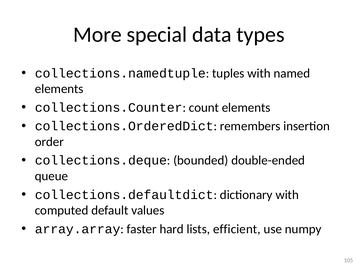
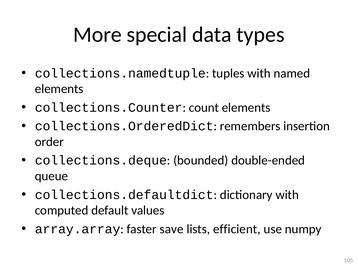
hard: hard -> save (172, 229)
